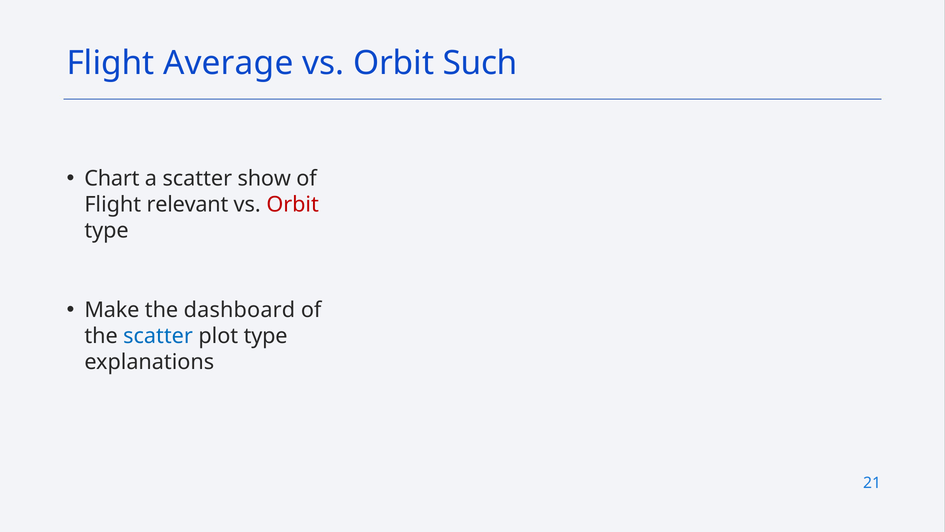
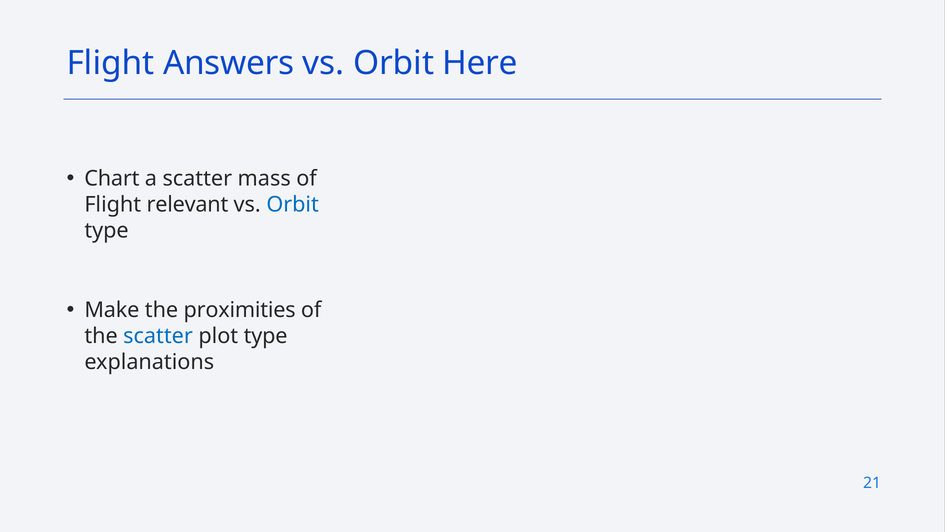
Average: Average -> Answers (229, 63)
Such: Such -> Here (480, 63)
show: show -> mass (264, 178)
Orbit colour: red -> blue (293, 204)
dashboard: dashboard -> proximities (240, 310)
